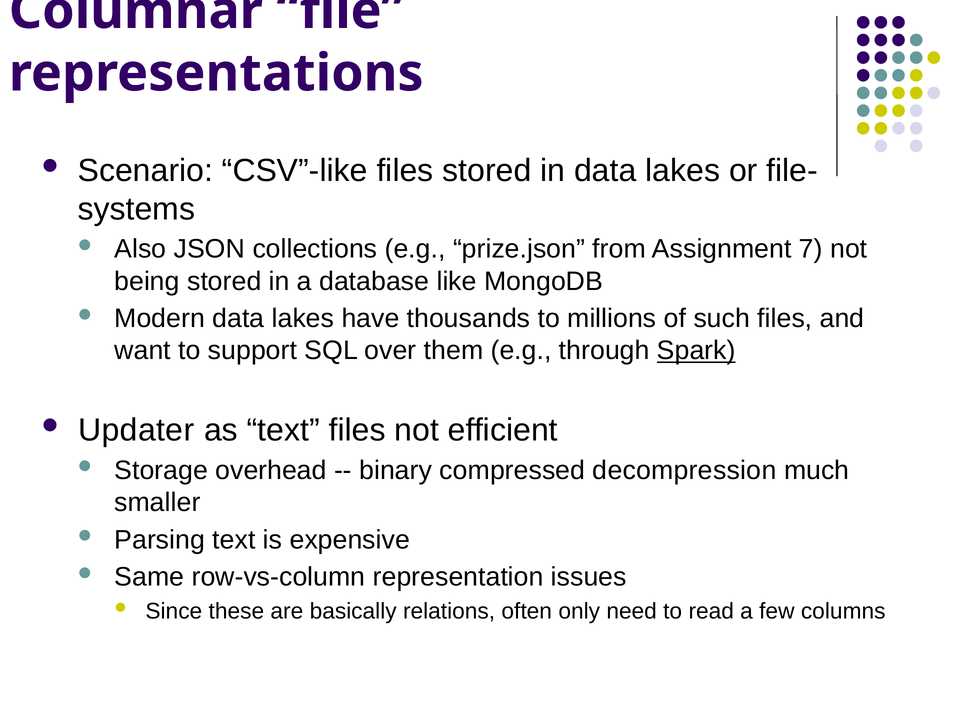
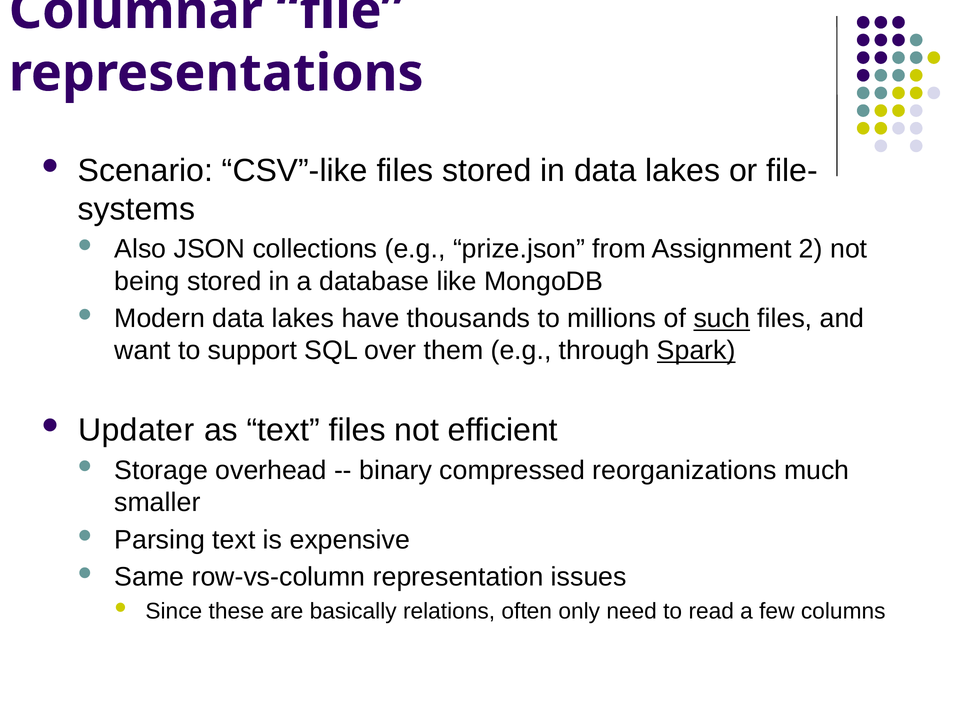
7: 7 -> 2 (811, 249)
such underline: none -> present (722, 318)
decompression: decompression -> reorganizations (684, 470)
